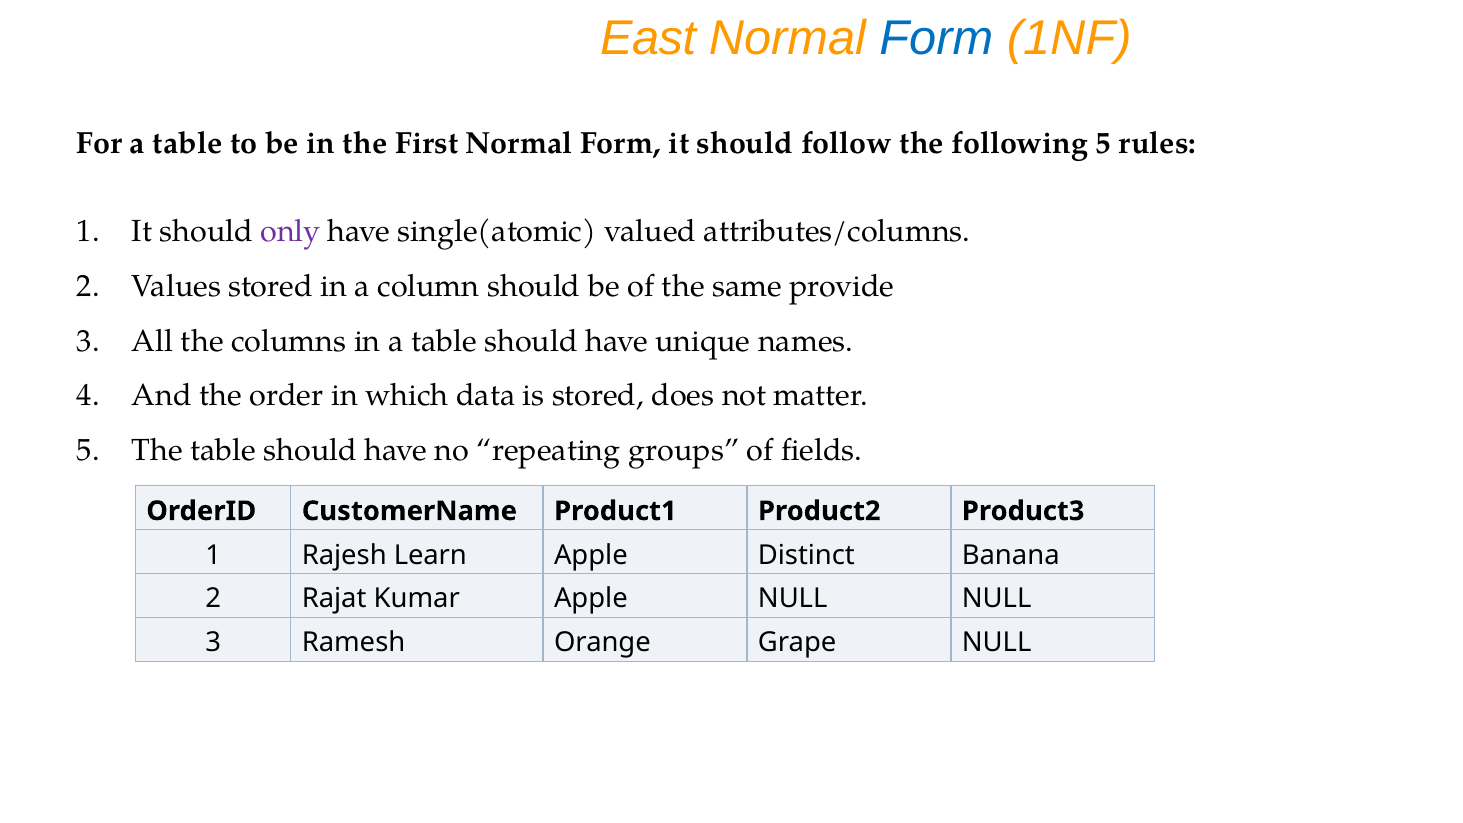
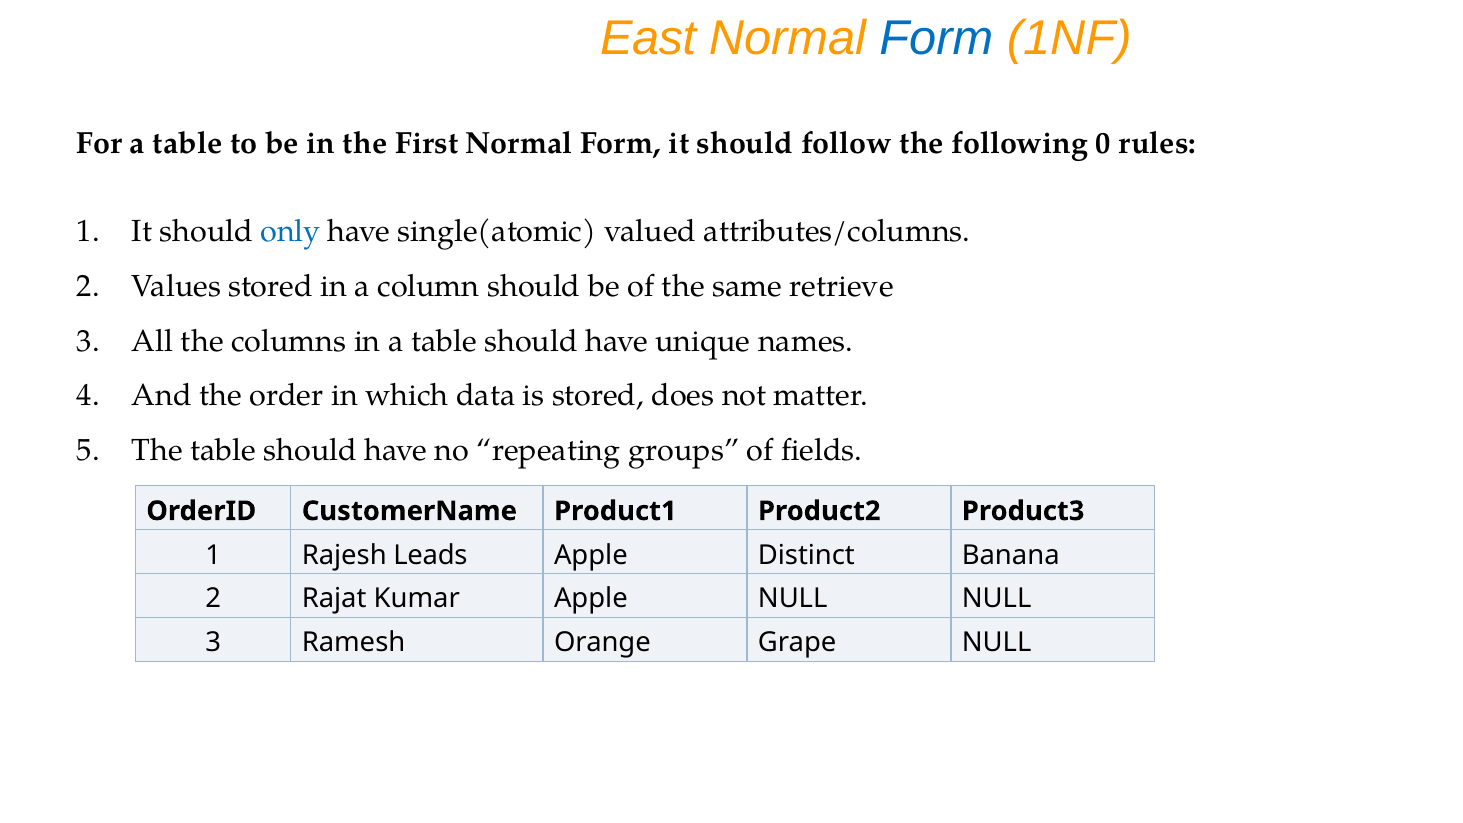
following 5: 5 -> 0 (1103, 144)
only colour: purple -> blue (290, 231)
provide: provide -> retrieve (842, 286)
Learn: Learn -> Leads (430, 555)
